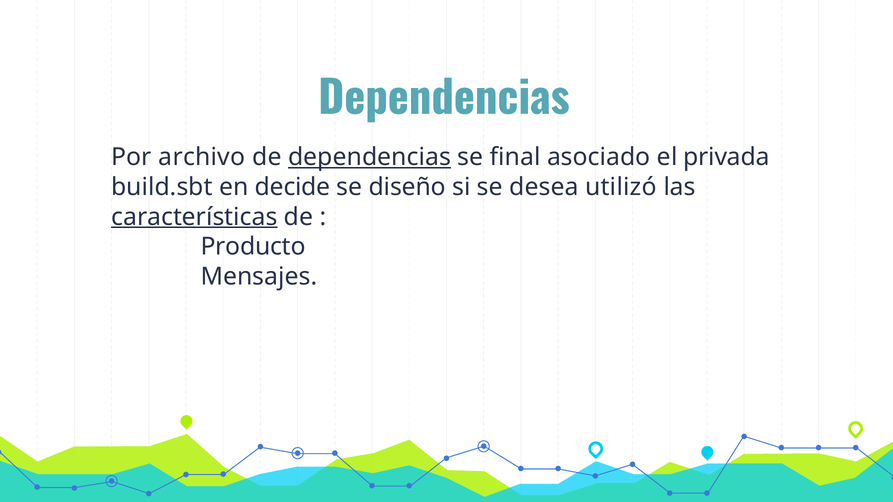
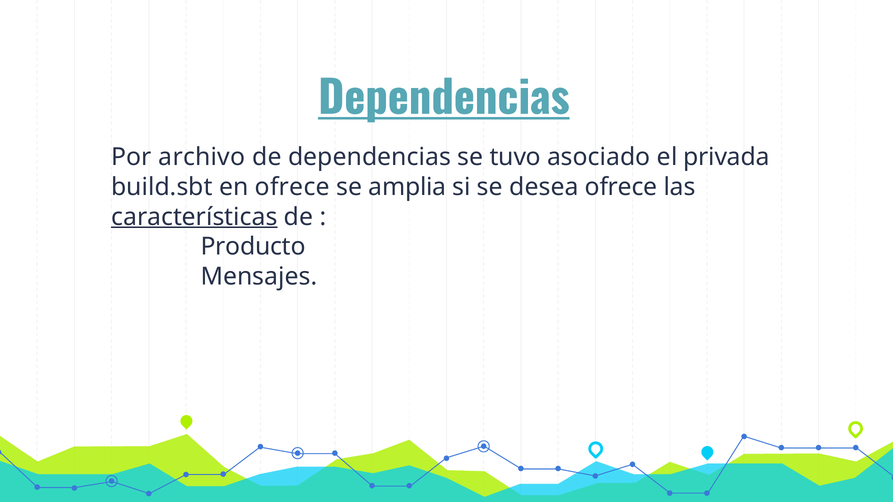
Dependencias underline: none -> present (444, 99)
dependencias underline: present -> none (370, 157)
final: final -> tuvo (515, 157)
en decide: decide -> ofrece (292, 187)
diseño: diseño -> amplia (407, 187)
desea utilizó: utilizó -> ofrece (621, 187)
